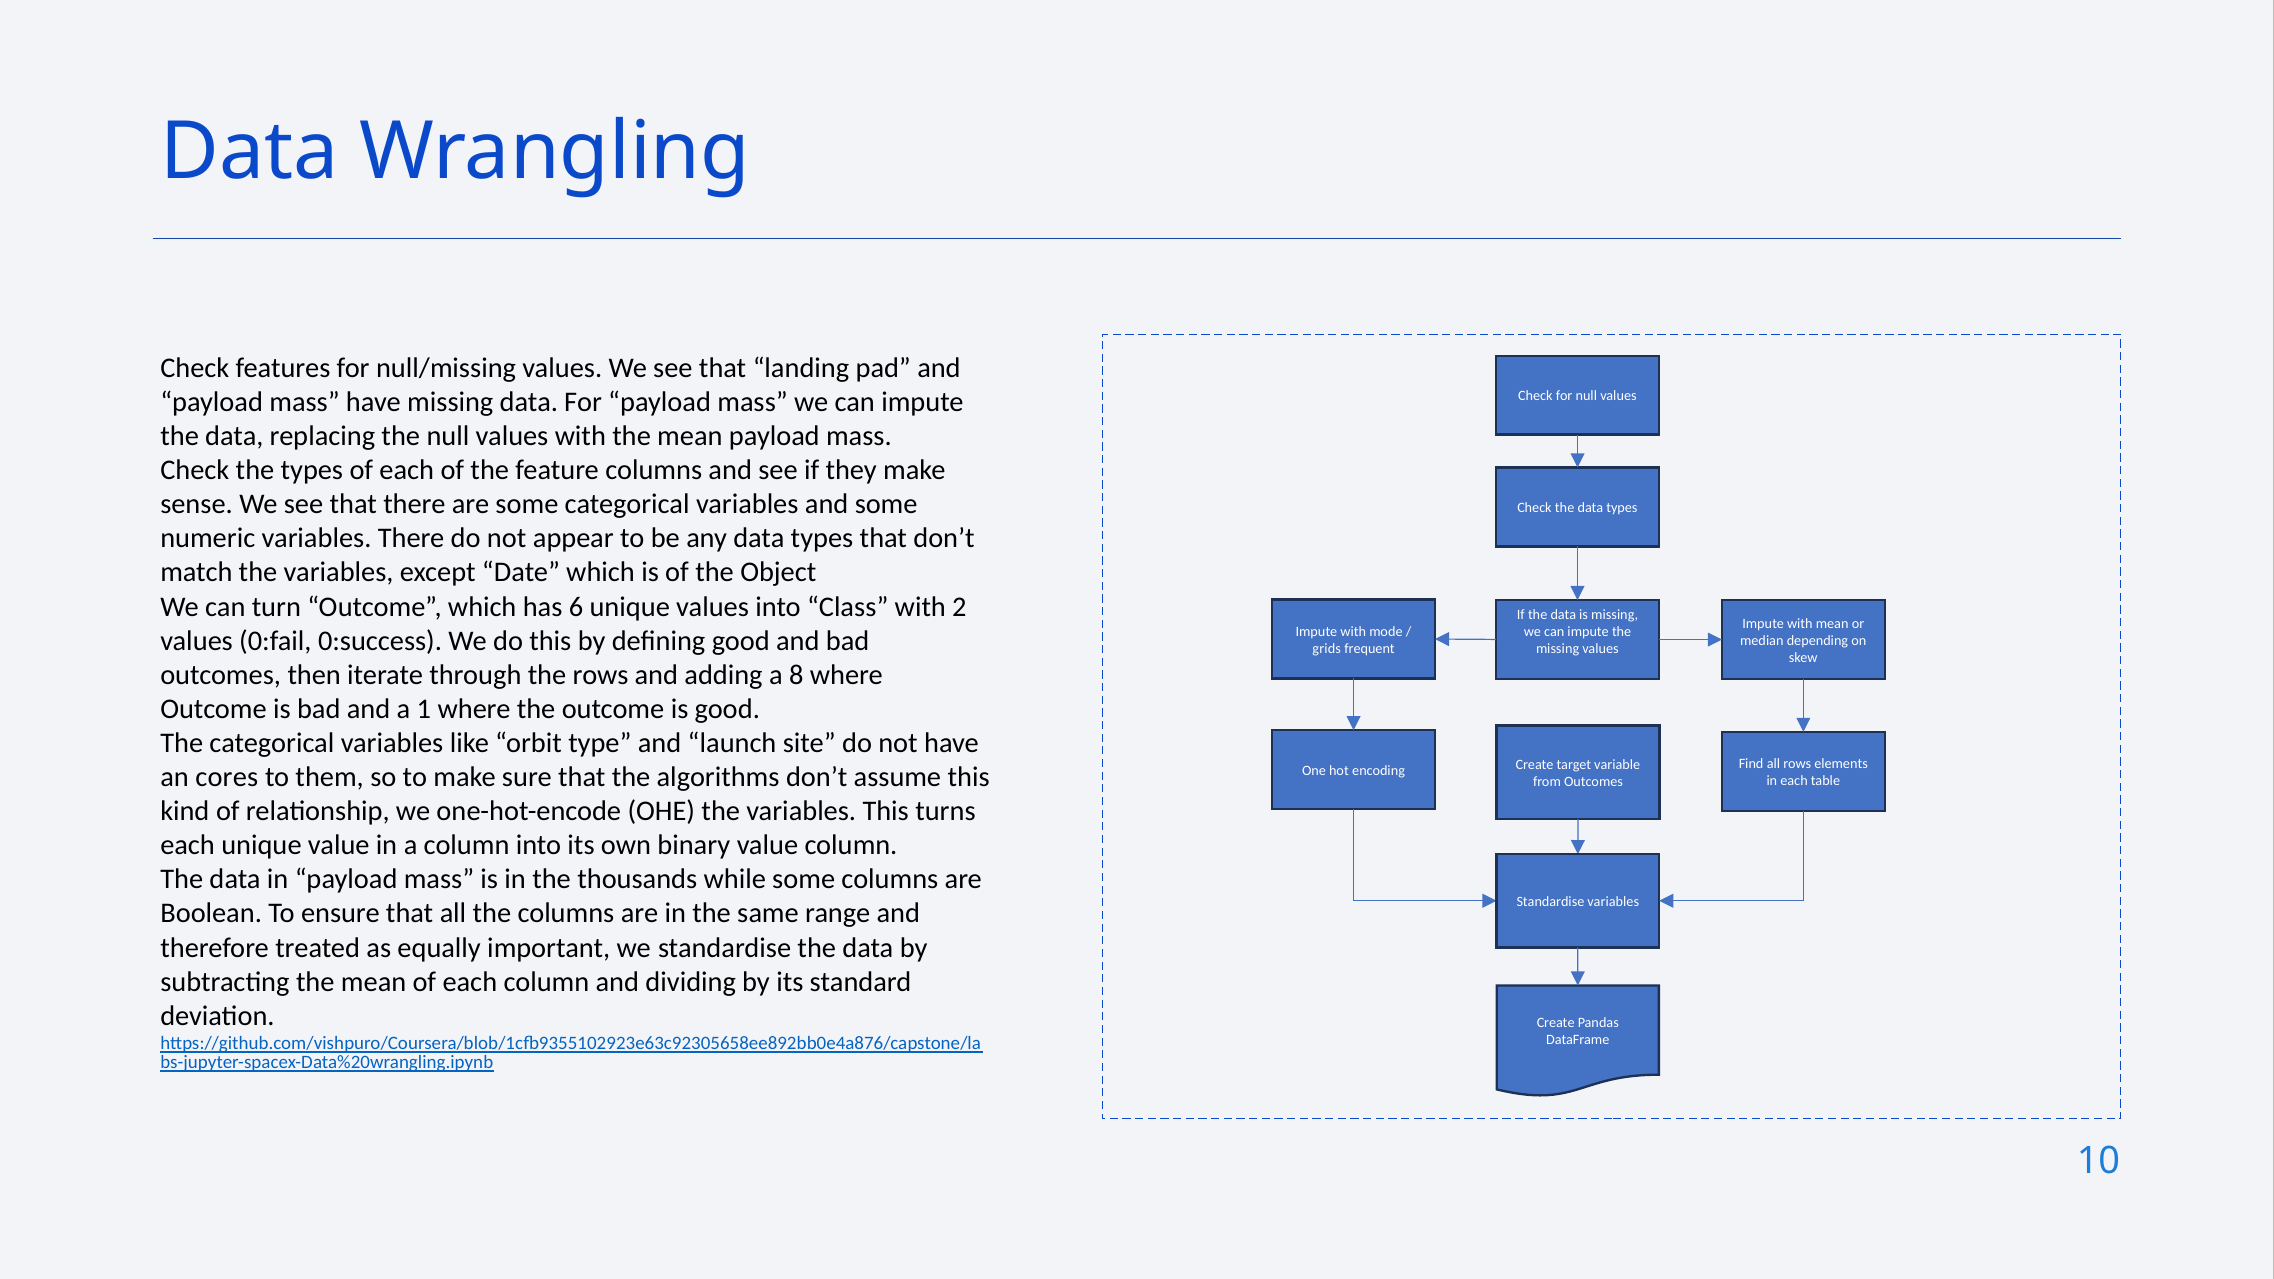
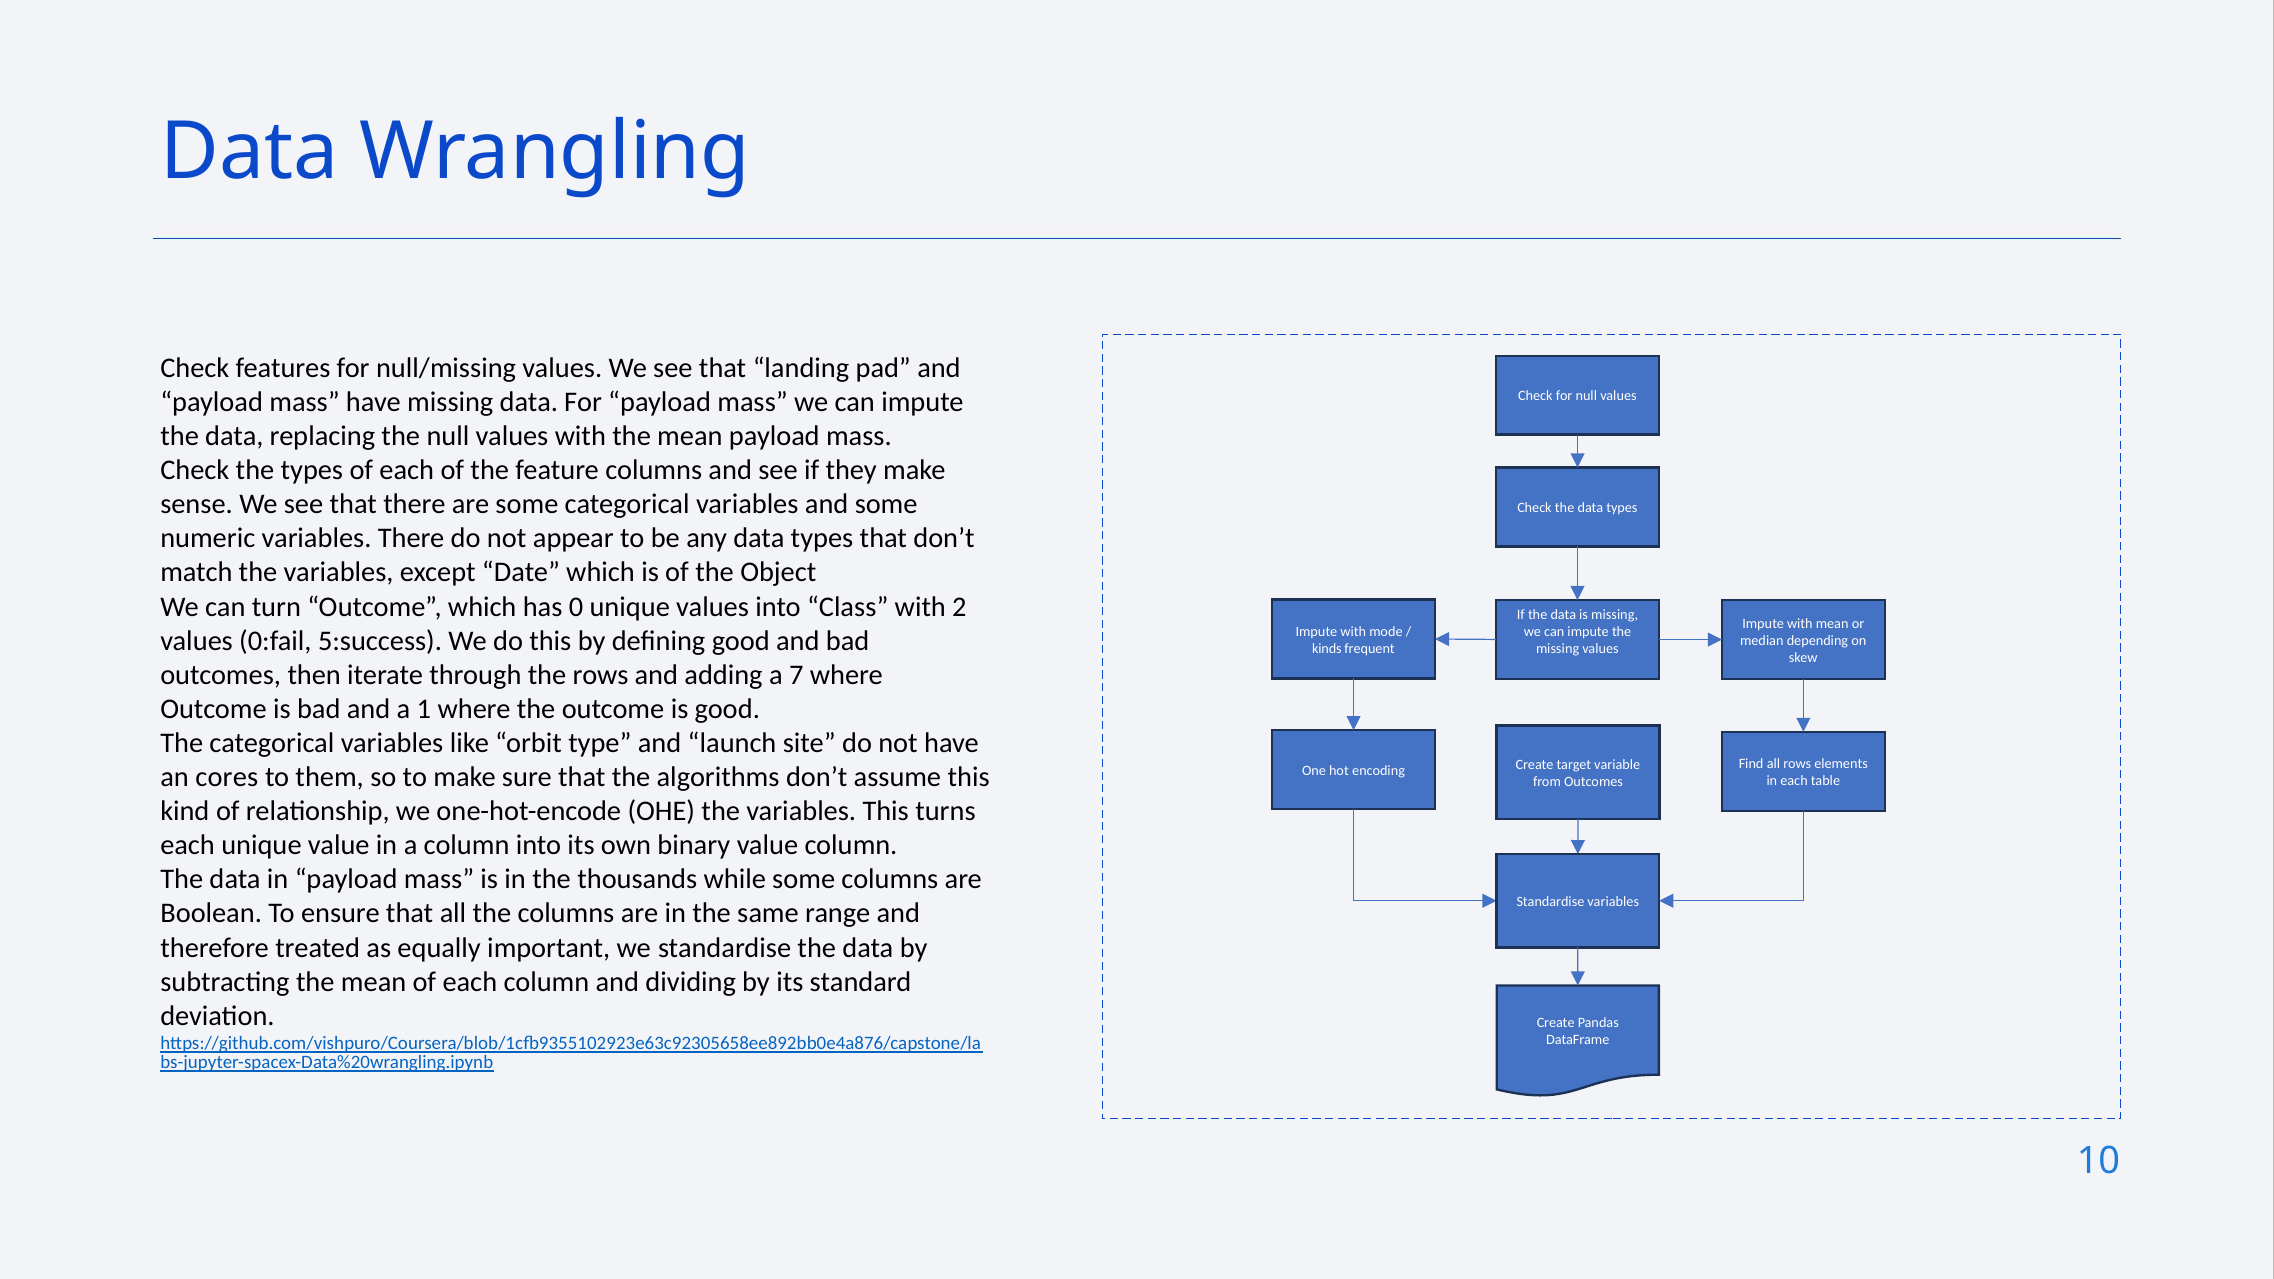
6: 6 -> 0 (576, 607)
0:success: 0:success -> 5:success (380, 641)
grids: grids -> kinds (1327, 649)
8: 8 -> 7 (796, 675)
